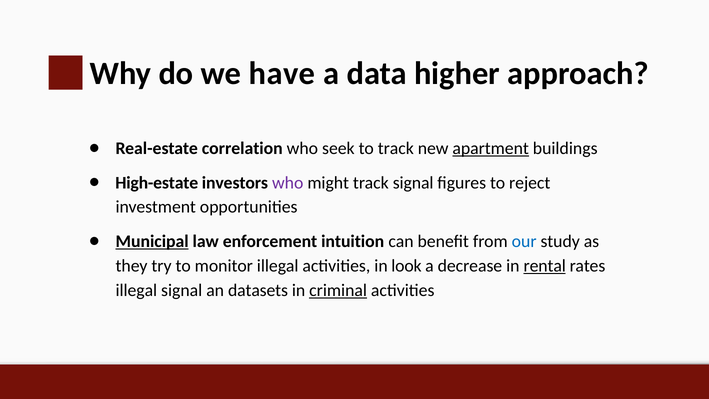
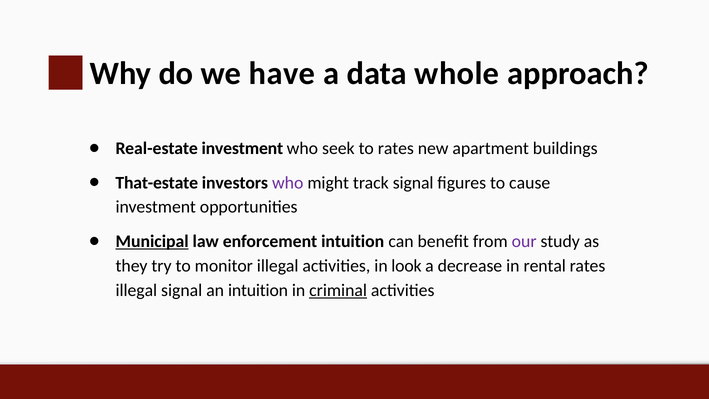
higher: higher -> whole (457, 74)
Real-estate correlation: correlation -> investment (242, 148)
to track: track -> rates (396, 148)
apartment underline: present -> none (491, 148)
High-estate: High-estate -> That-estate (157, 183)
reject: reject -> cause (530, 183)
our colour: blue -> purple (524, 241)
rental underline: present -> none (545, 266)
an datasets: datasets -> intuition (258, 290)
